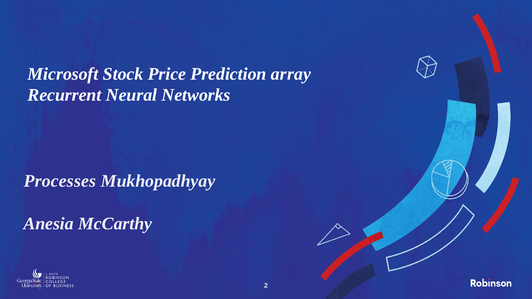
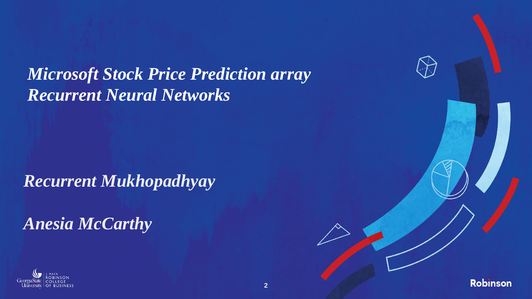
Processes: Processes -> Recurrent (60, 181)
